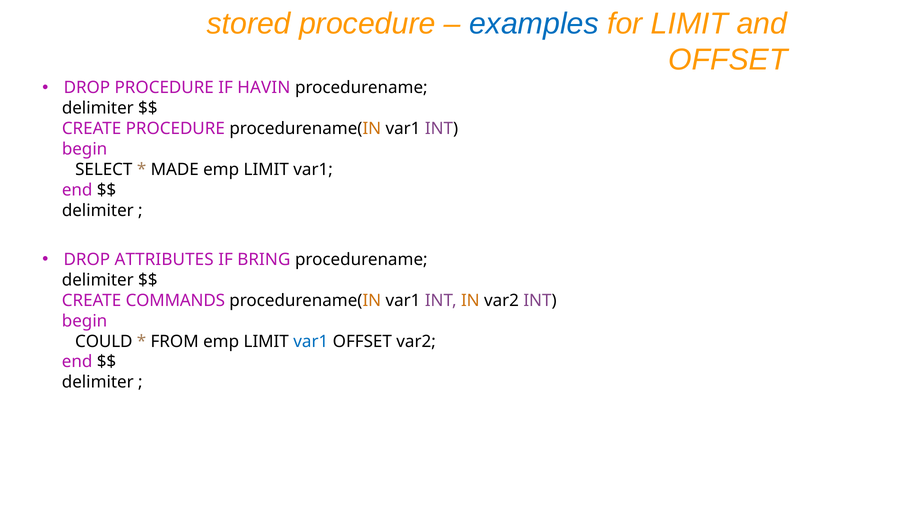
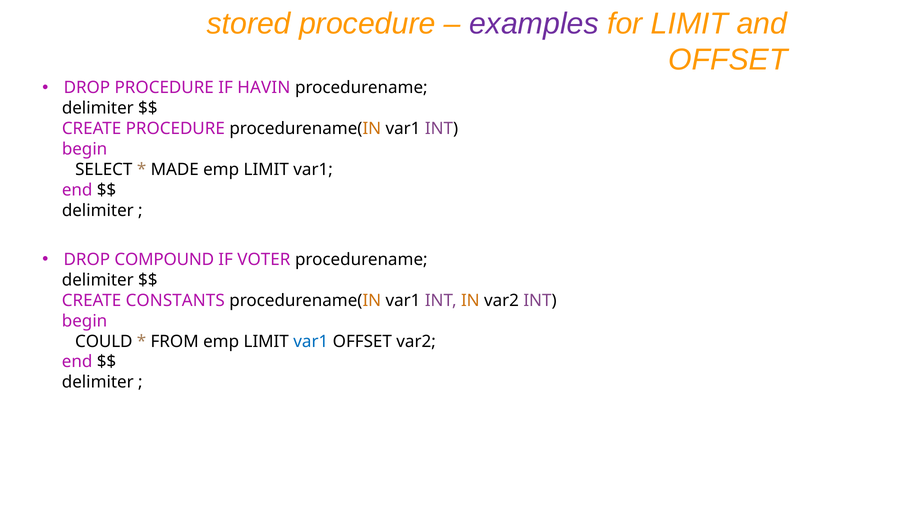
examples colour: blue -> purple (534, 24)
ATTRIBUTES: ATTRIBUTES -> COMPOUND (164, 260)
BRING: BRING -> VOTER (264, 260)
COMMANDS: COMMANDS -> CONSTANTS (175, 300)
